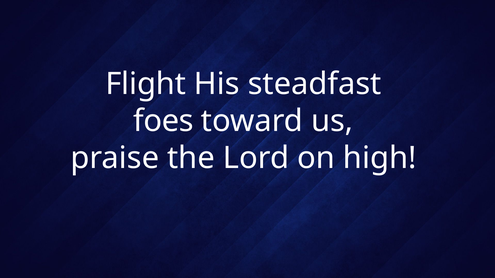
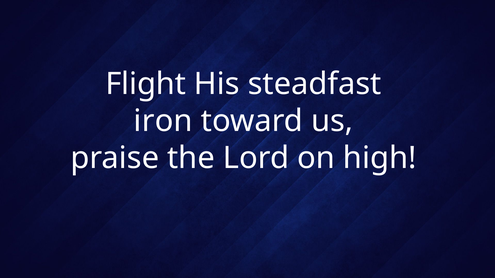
foes: foes -> iron (163, 121)
